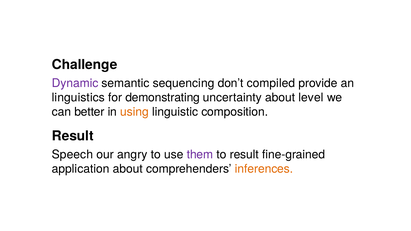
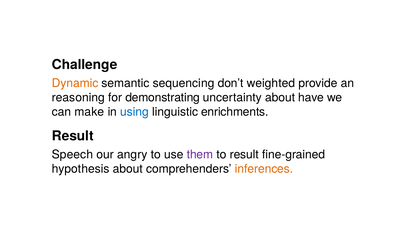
Dynamic colour: purple -> orange (75, 83)
compiled: compiled -> weighted (271, 83)
linguistics: linguistics -> reasoning (78, 98)
level: level -> have (311, 98)
better: better -> make (89, 112)
using colour: orange -> blue (135, 112)
composition: composition -> enrichments (235, 112)
application: application -> hypothesis (81, 169)
